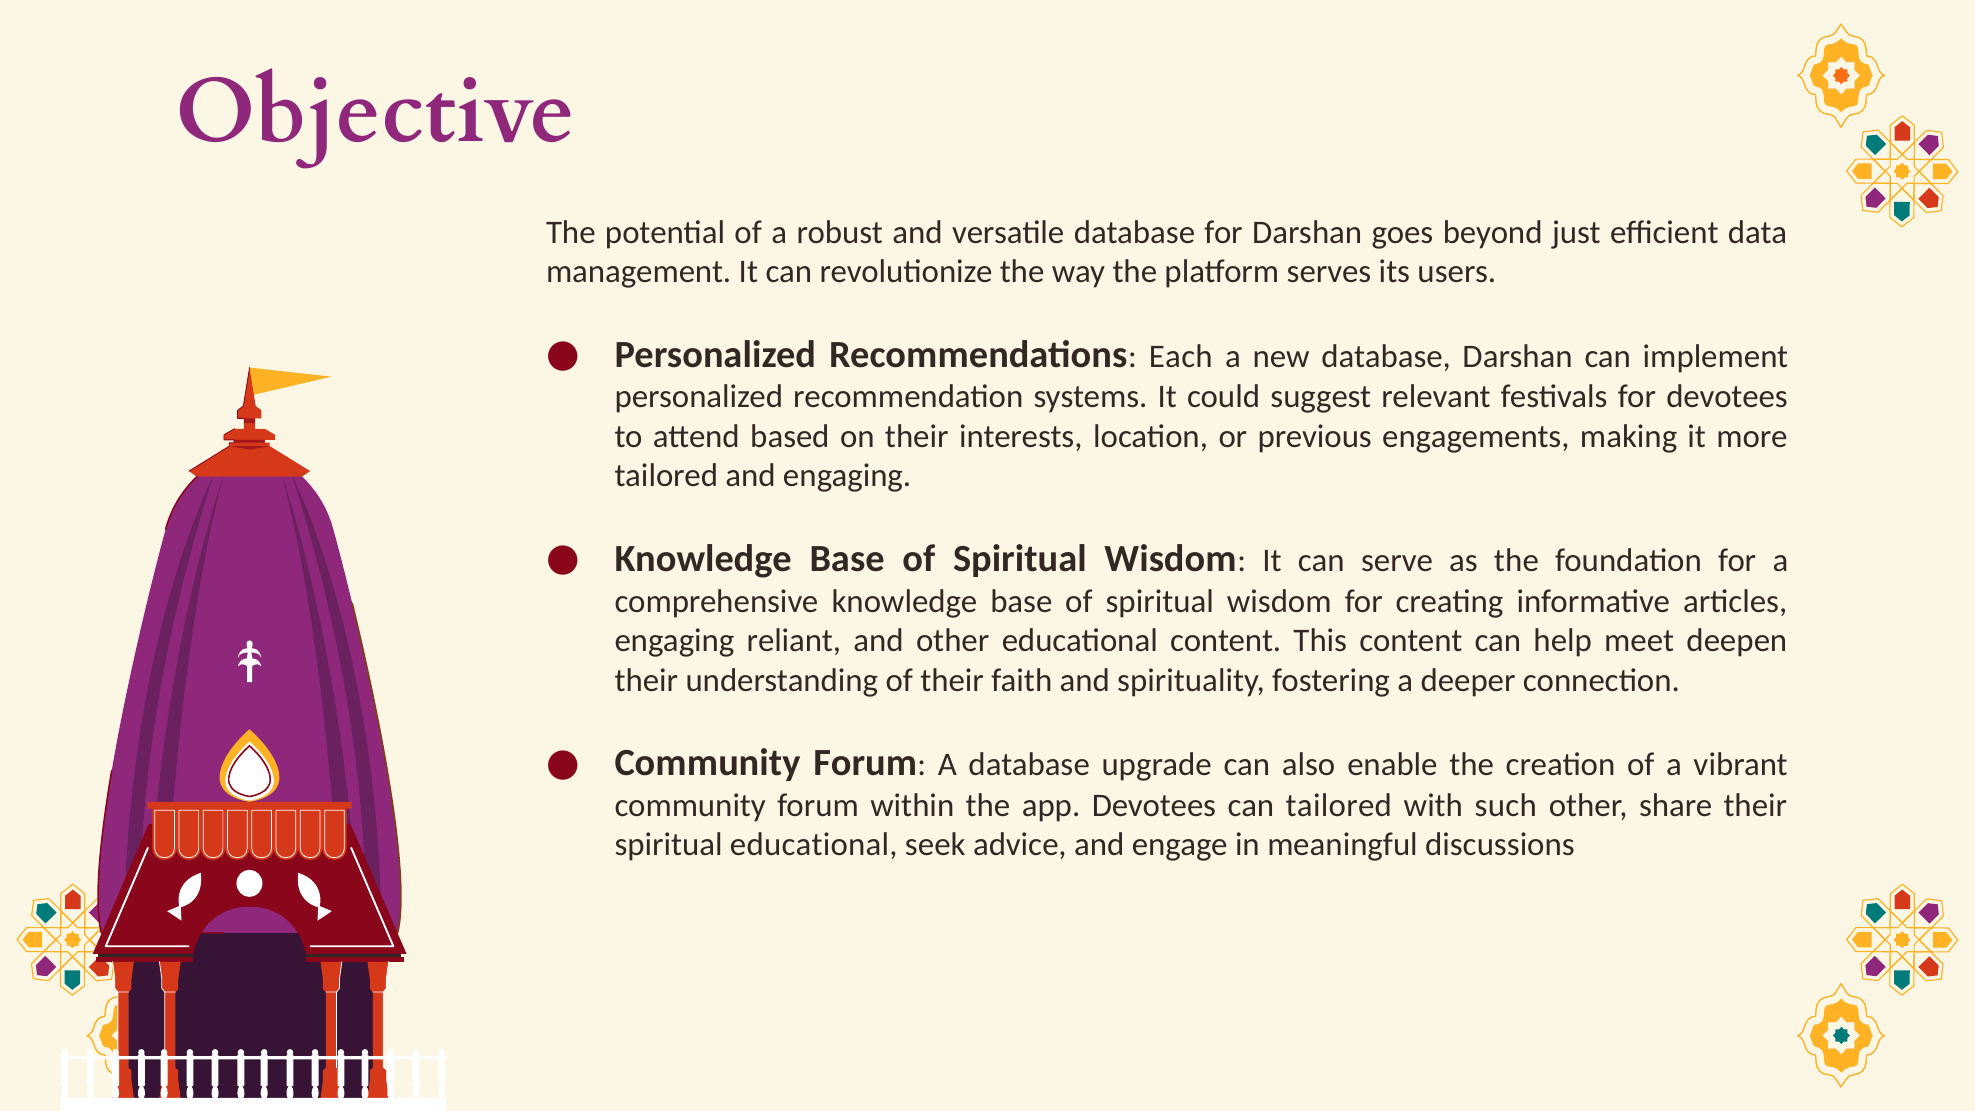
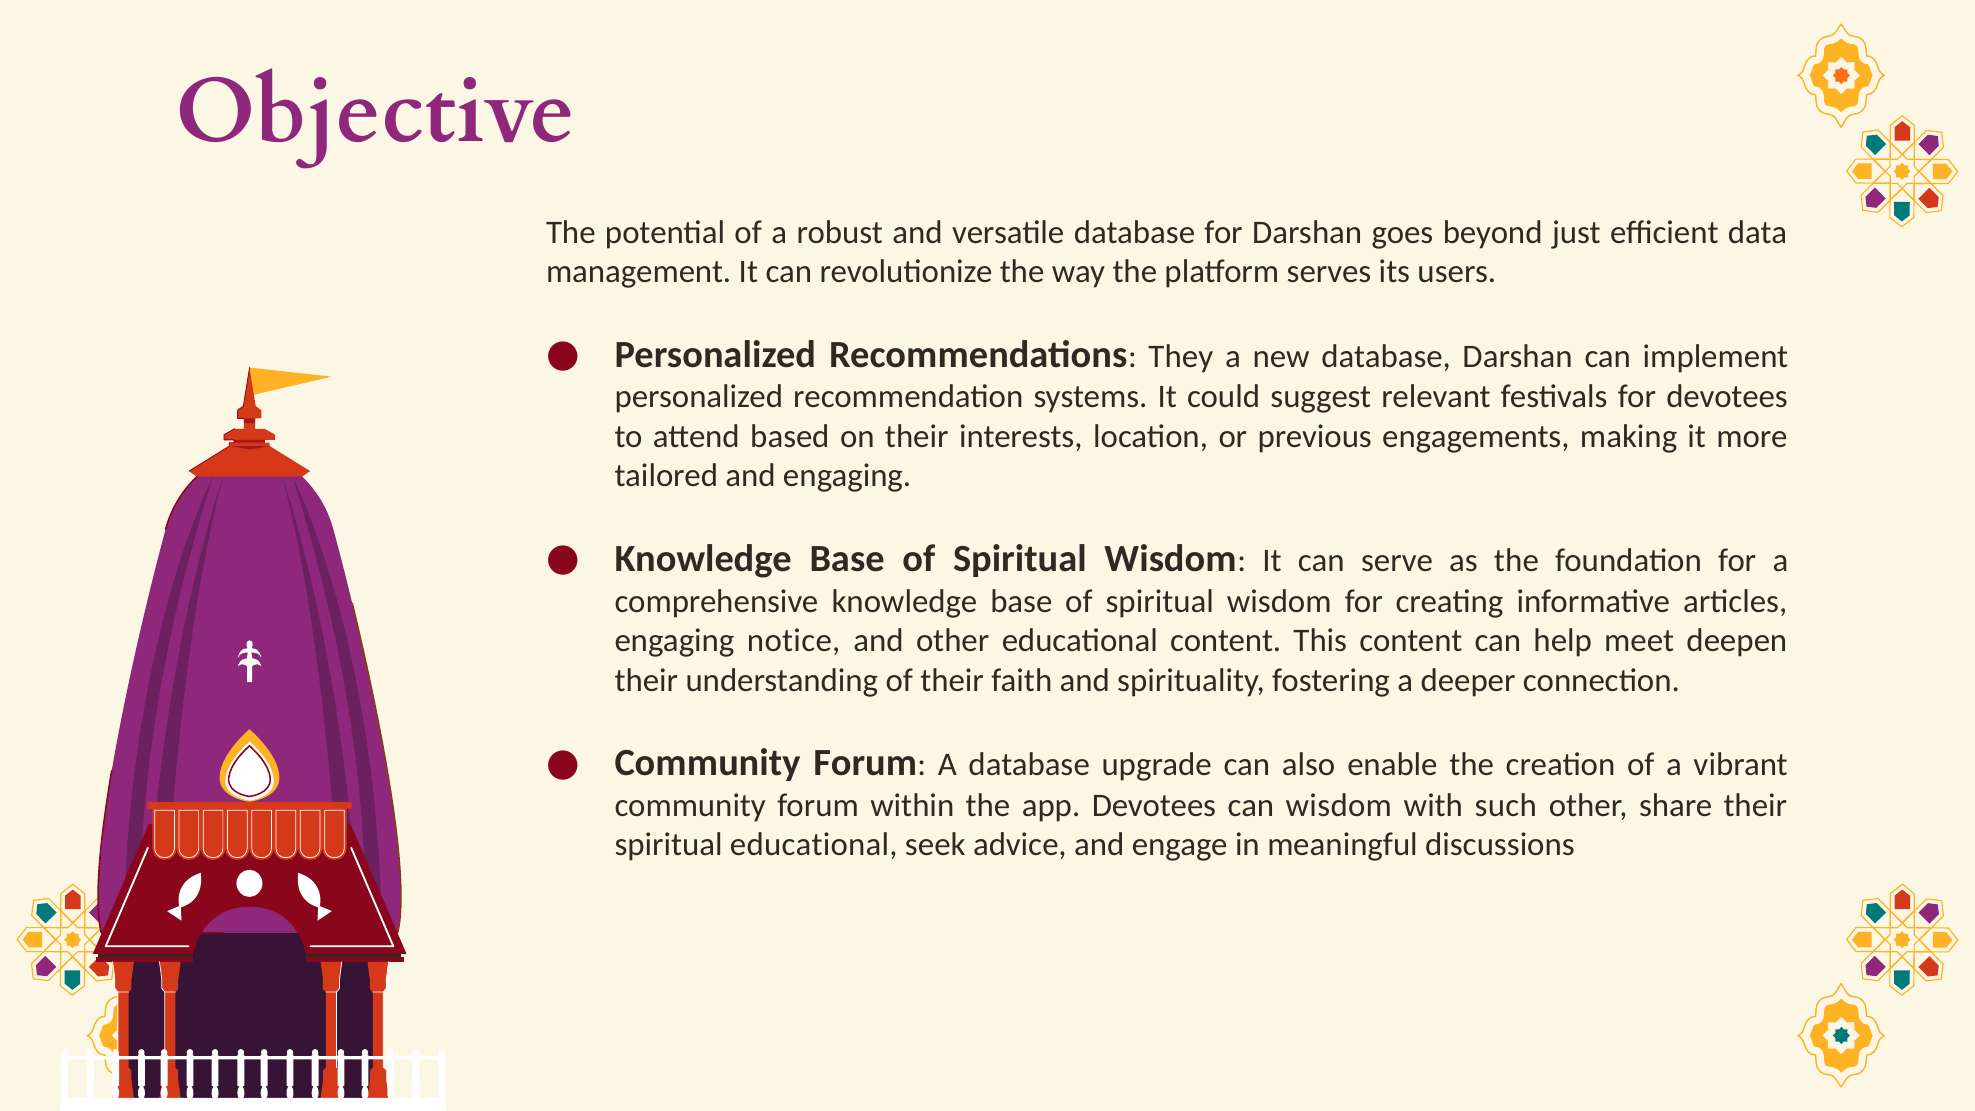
Each: Each -> They (1181, 357)
reliant: reliant -> notice (794, 641)
can tailored: tailored -> wisdom (1339, 805)
